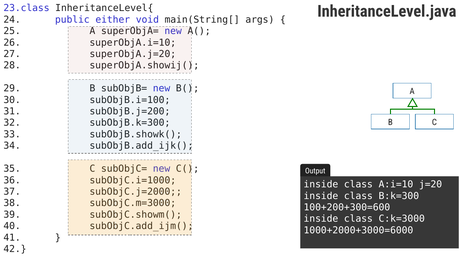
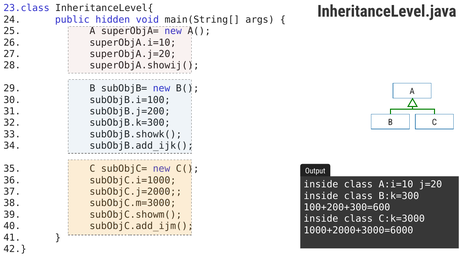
either: either -> hidden (113, 20)
